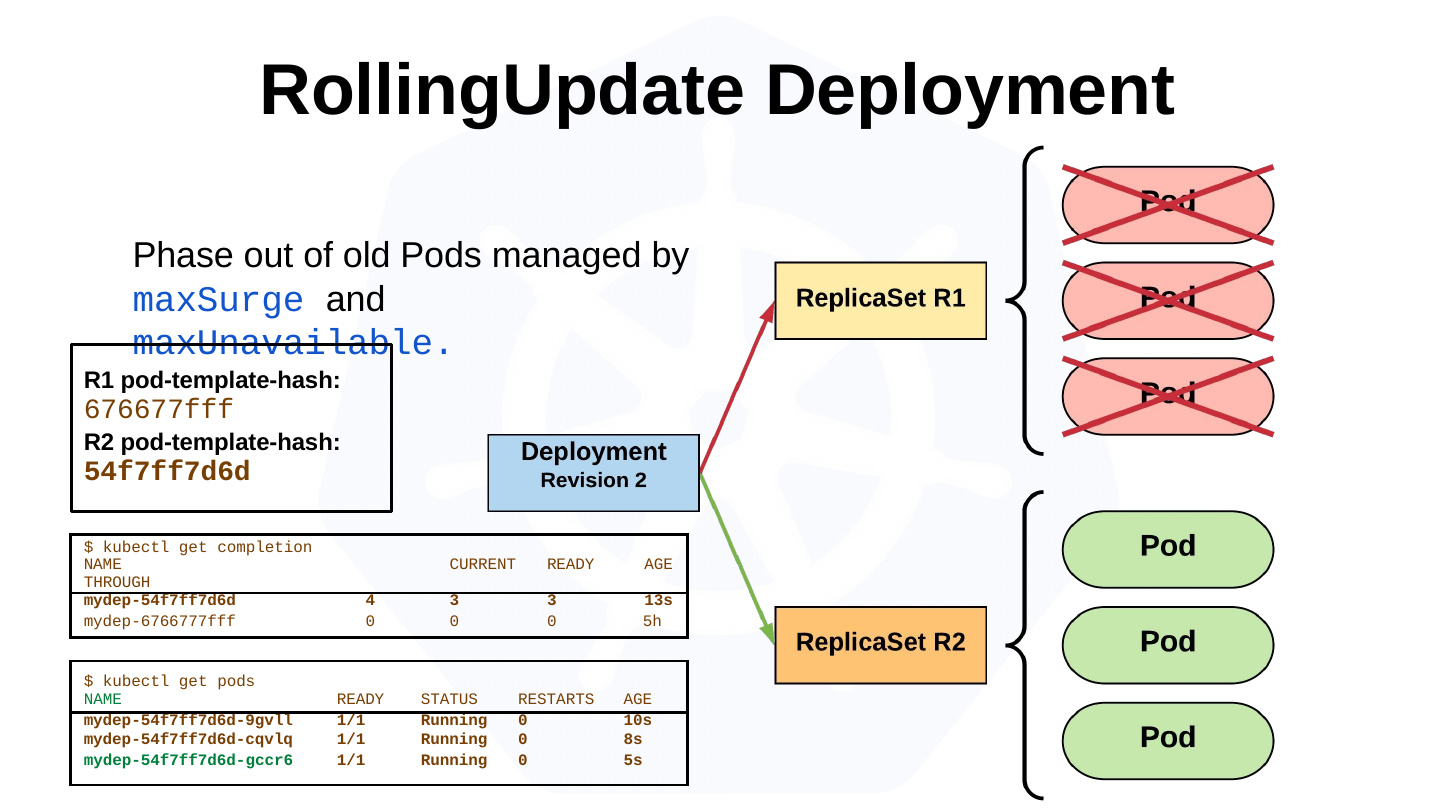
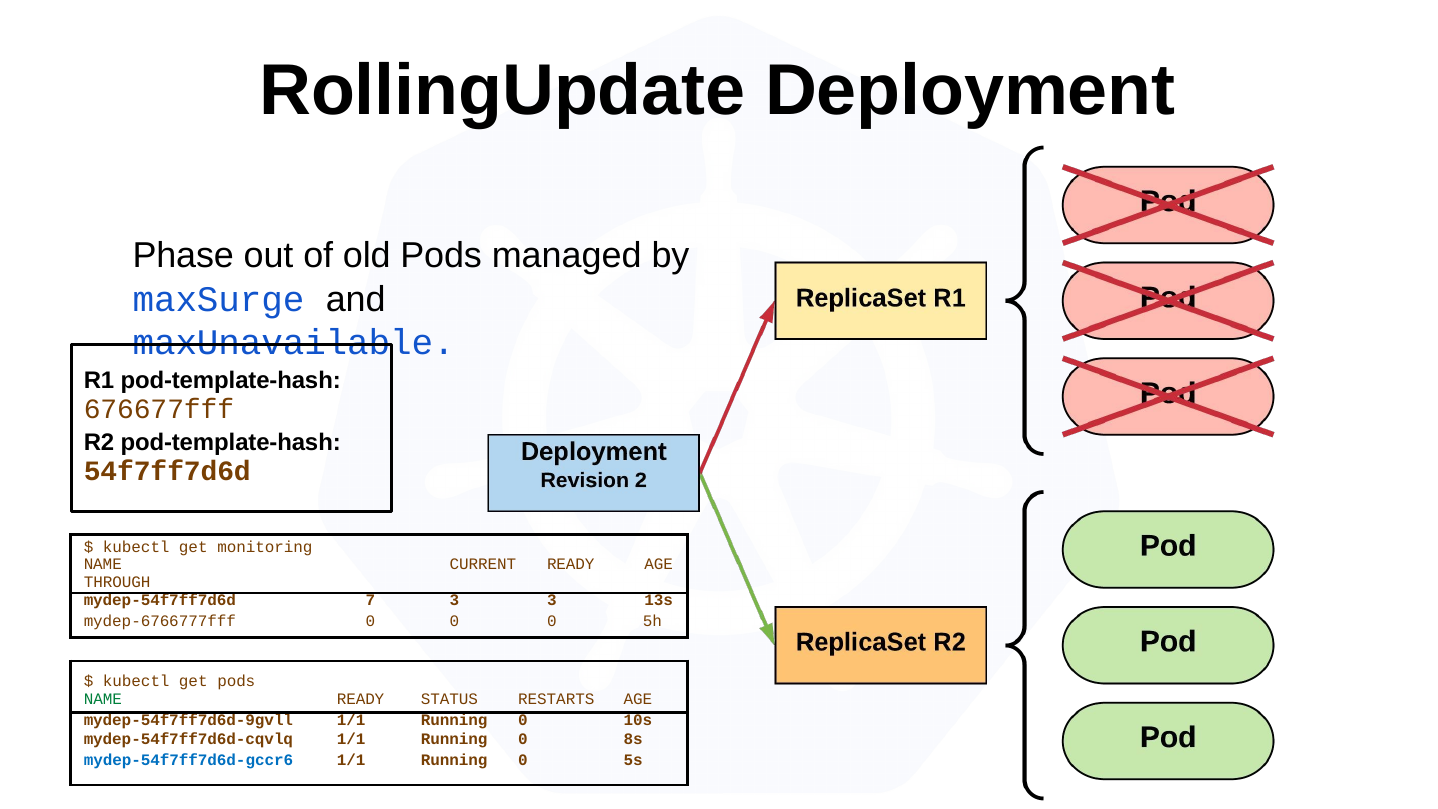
completion: completion -> monitoring (265, 547)
4: 4 -> 7 (370, 600)
mydep-54f7ff7d6d-gccr6 colour: green -> blue (188, 760)
